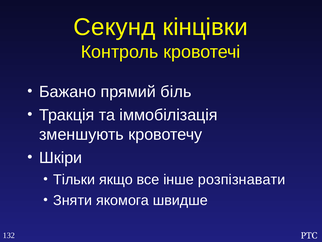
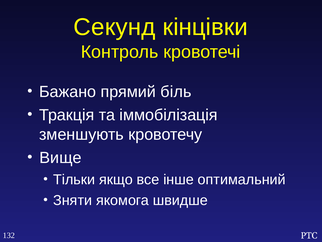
Шкіри: Шкіри -> Вище (61, 158)
розпізнавати: розпізнавати -> оптимальний (242, 179)
